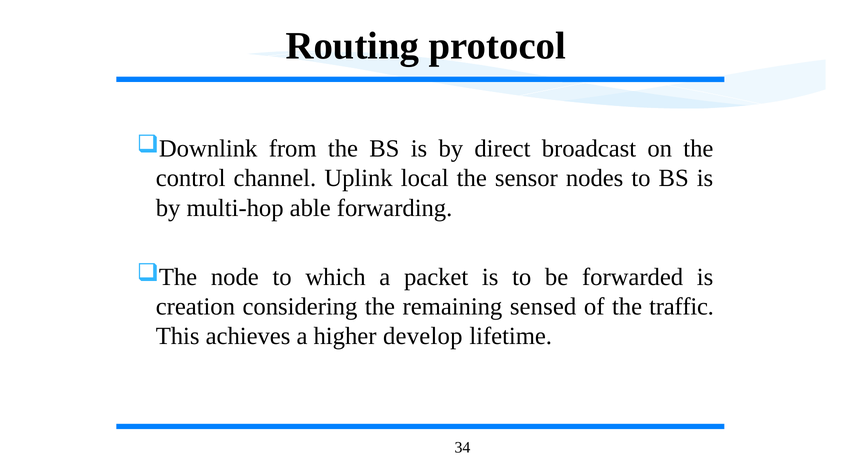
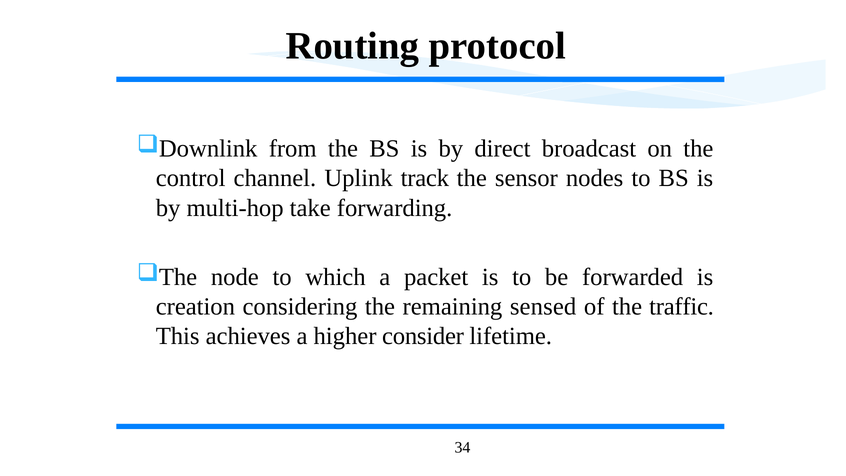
local: local -> track (425, 178)
able: able -> take (310, 208)
develop: develop -> consider (423, 336)
